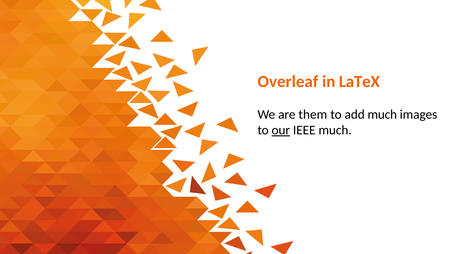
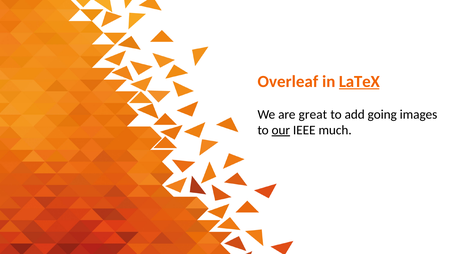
LaTeX underline: none -> present (359, 81)
them: them -> great (313, 114)
add much: much -> going (382, 114)
